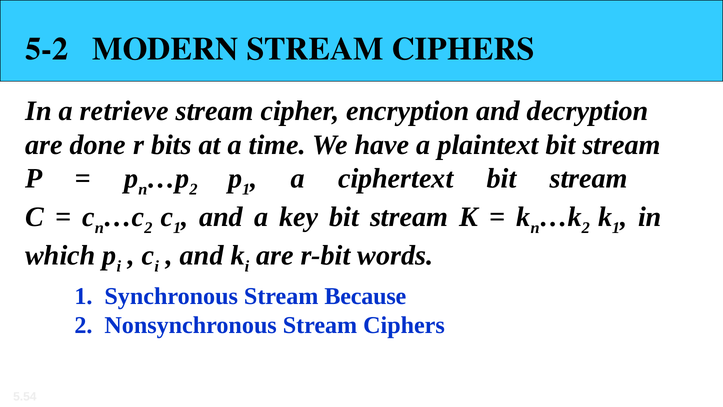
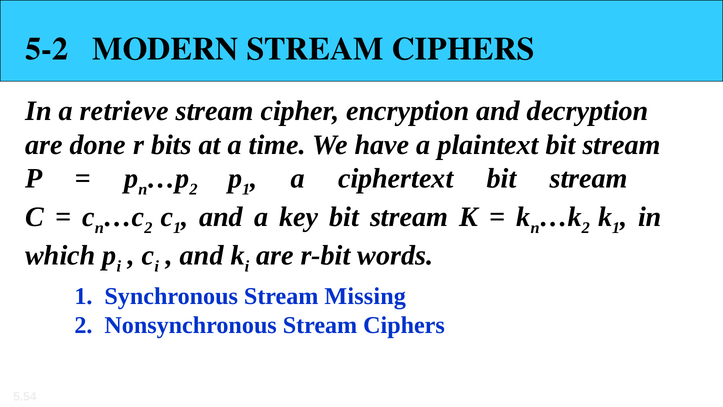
Because: Because -> Missing (365, 296)
